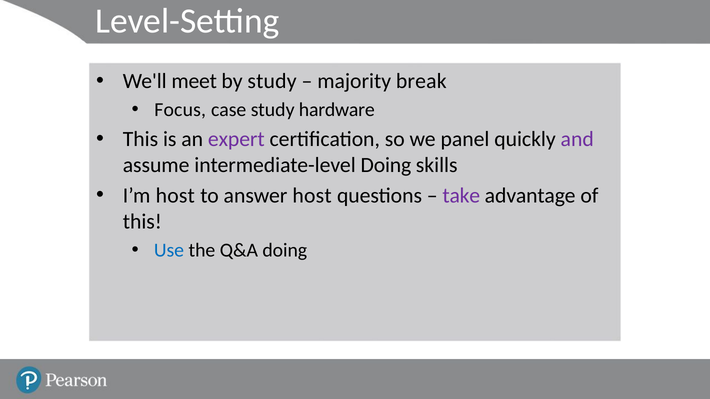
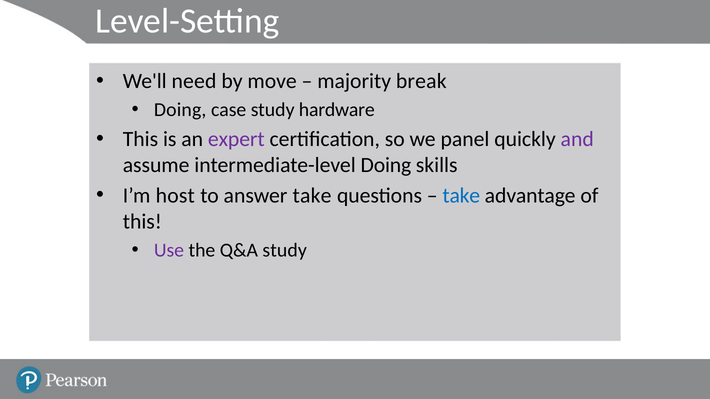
meet: meet -> need (194, 81)
by study: study -> move (272, 81)
Focus: Focus -> Doing (180, 110)
answer host: host -> take (312, 196)
take colour: purple -> blue (461, 196)
Use colour: blue -> purple (169, 250)
Q&A doing: doing -> study (285, 250)
